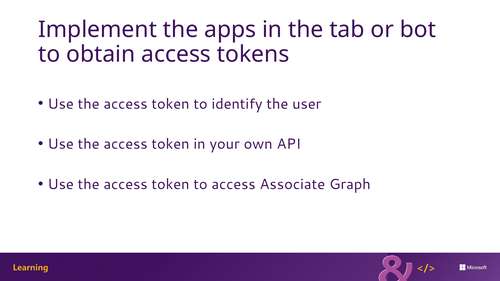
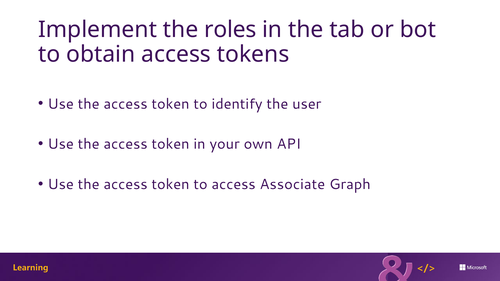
apps: apps -> roles (230, 30)
